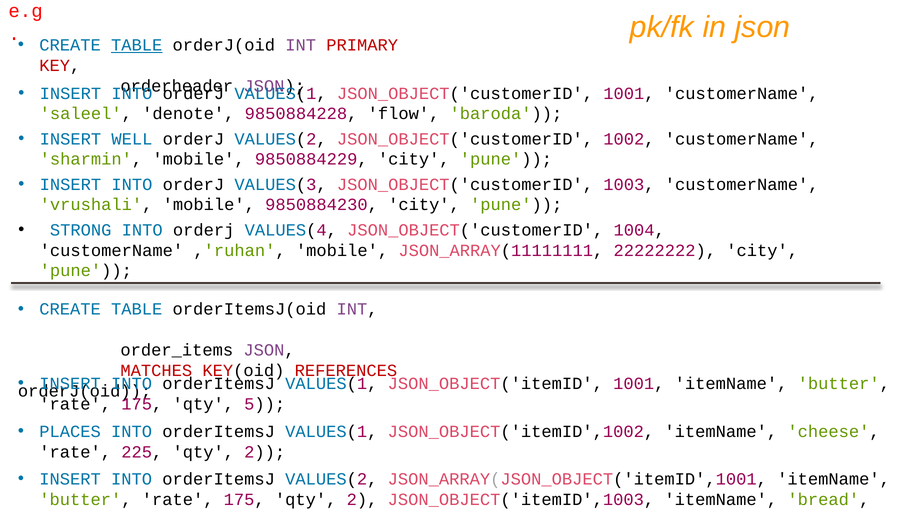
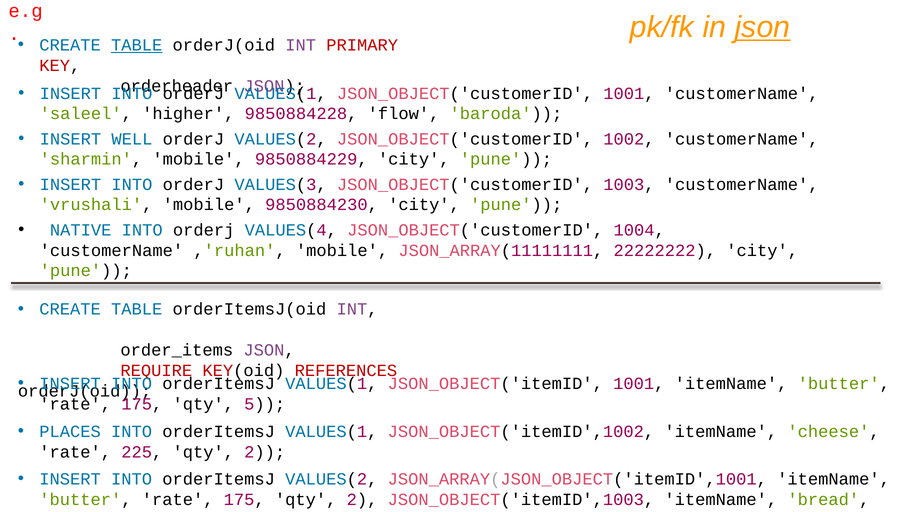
json underline: none -> present (762, 27)
denote: denote -> higher (188, 114)
STRONG: STRONG -> NATIVE (81, 230)
MATCHES: MATCHES -> REQUIRE (156, 371)
